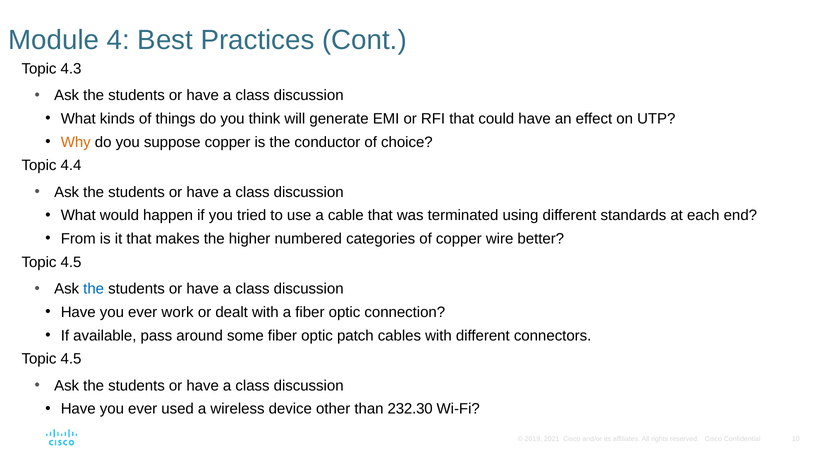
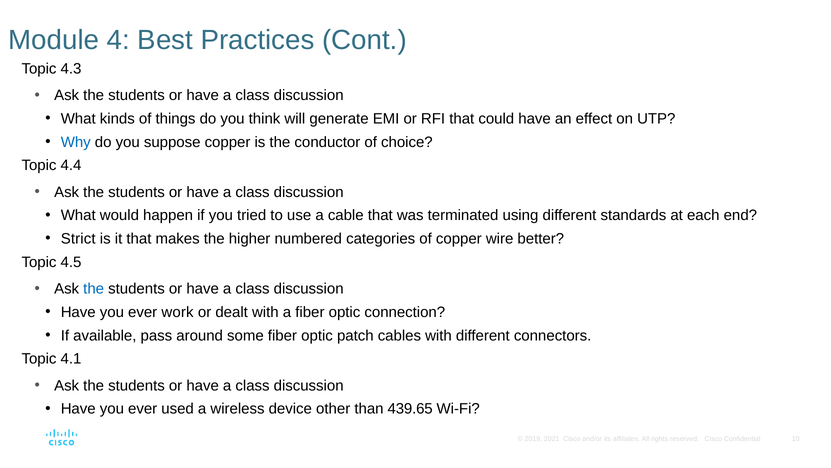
Why colour: orange -> blue (76, 142)
From: From -> Strict (78, 239)
4.5: 4.5 -> 4.1 (71, 358)
232.30: 232.30 -> 439.65 (410, 409)
